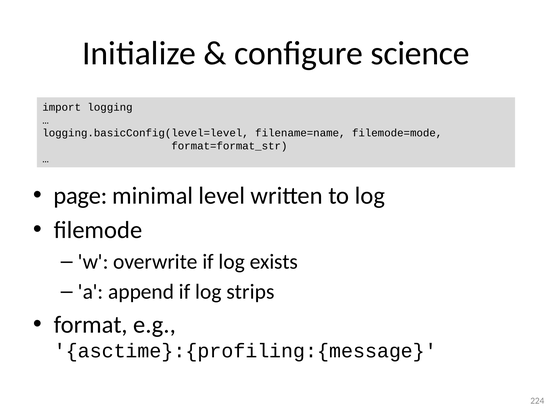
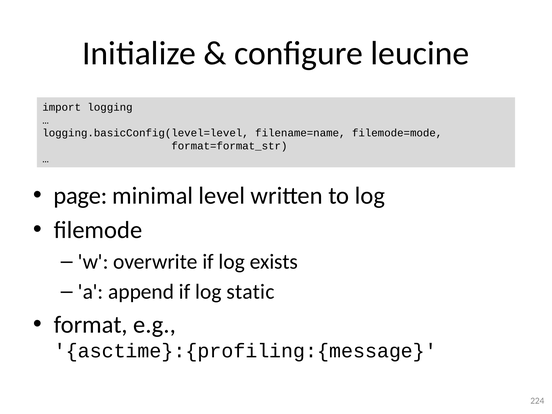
science: science -> leucine (420, 53)
strips: strips -> static (250, 292)
